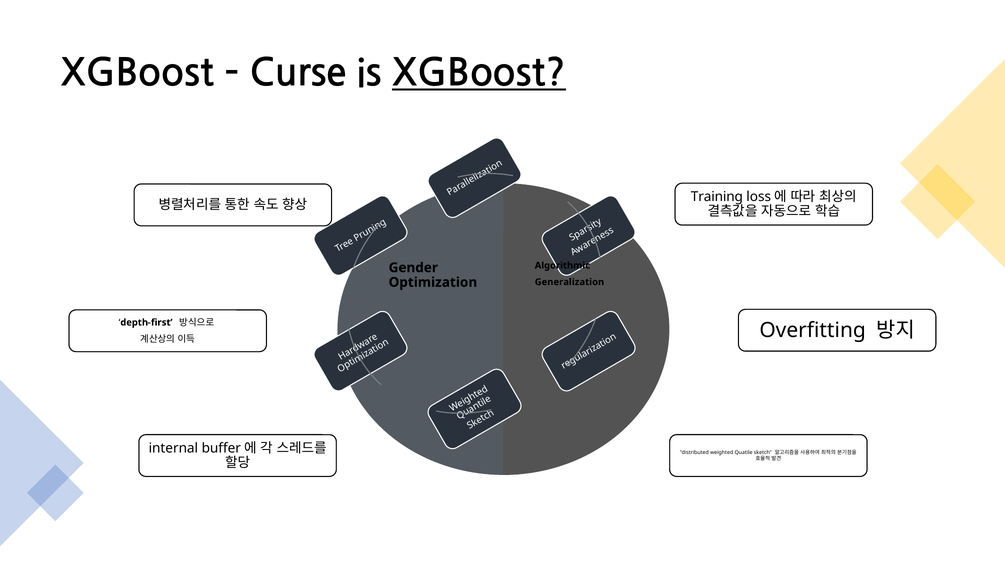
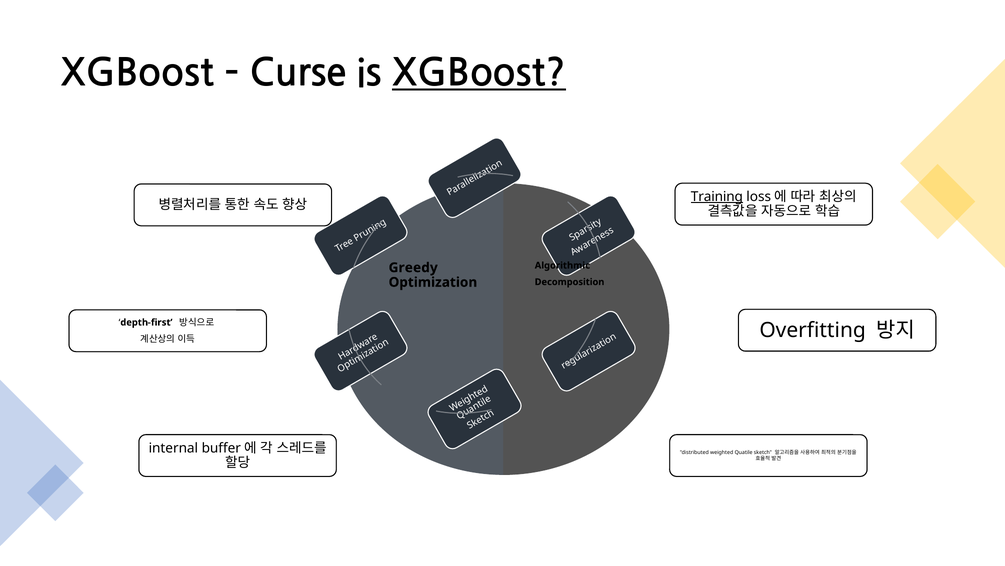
Training underline: none -> present (717, 196)
Gender: Gender -> Greedy (413, 267)
Generalization: Generalization -> Decomposition (570, 282)
